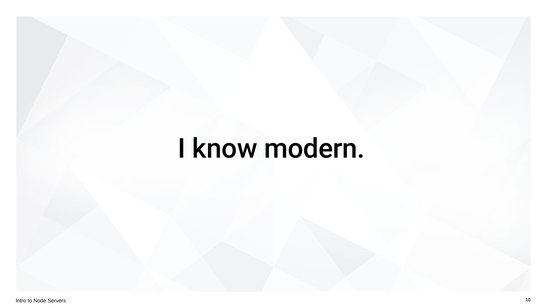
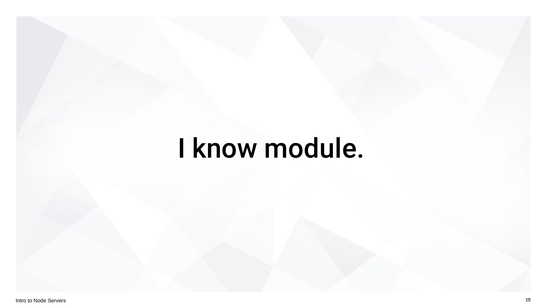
modern: modern -> module (314, 149)
